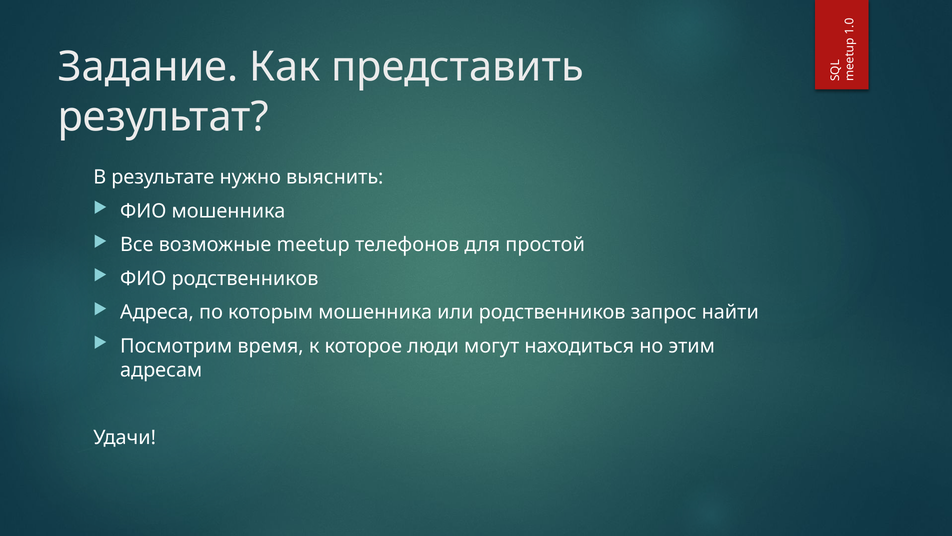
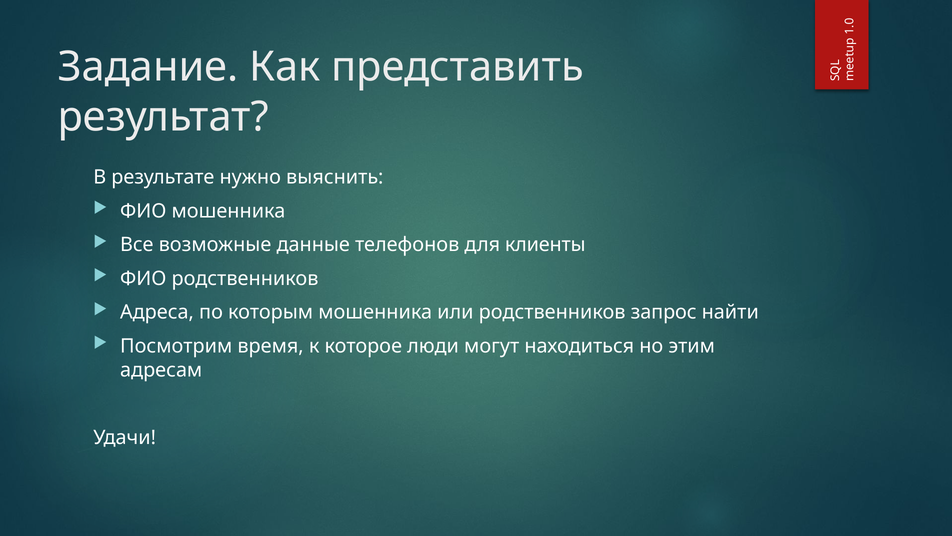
meetup: meetup -> данные (313, 245)
простой: простой -> клиенты (545, 245)
